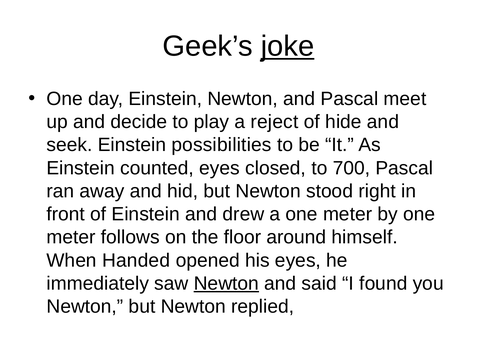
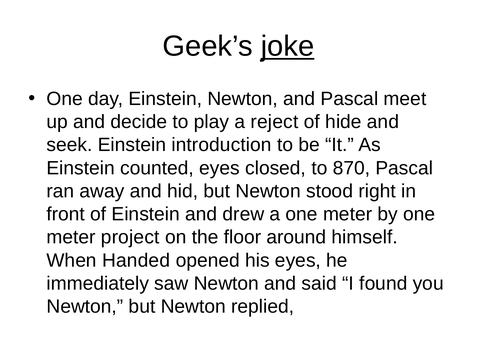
possibilities: possibilities -> introduction (222, 145)
700: 700 -> 870 (351, 168)
follows: follows -> project (130, 237)
Newton underline: present -> none (226, 283)
